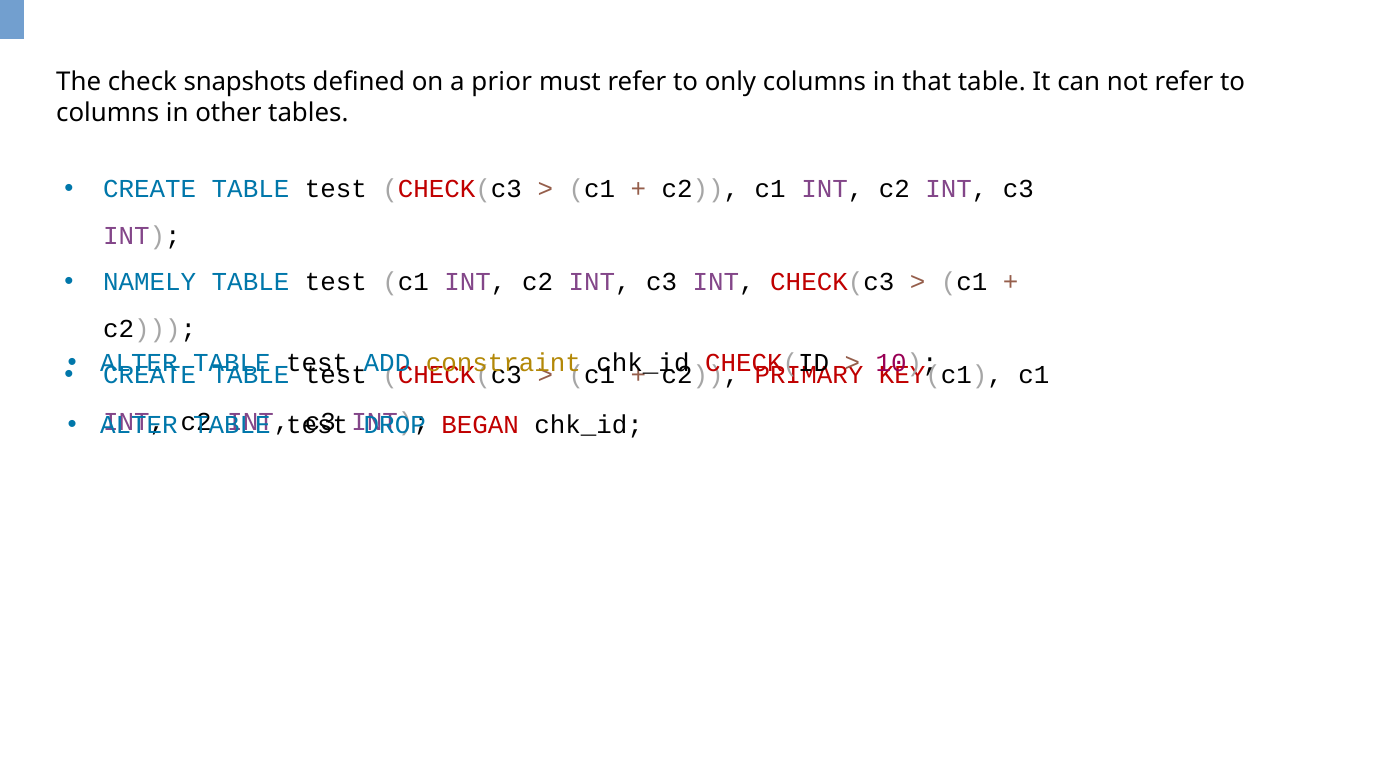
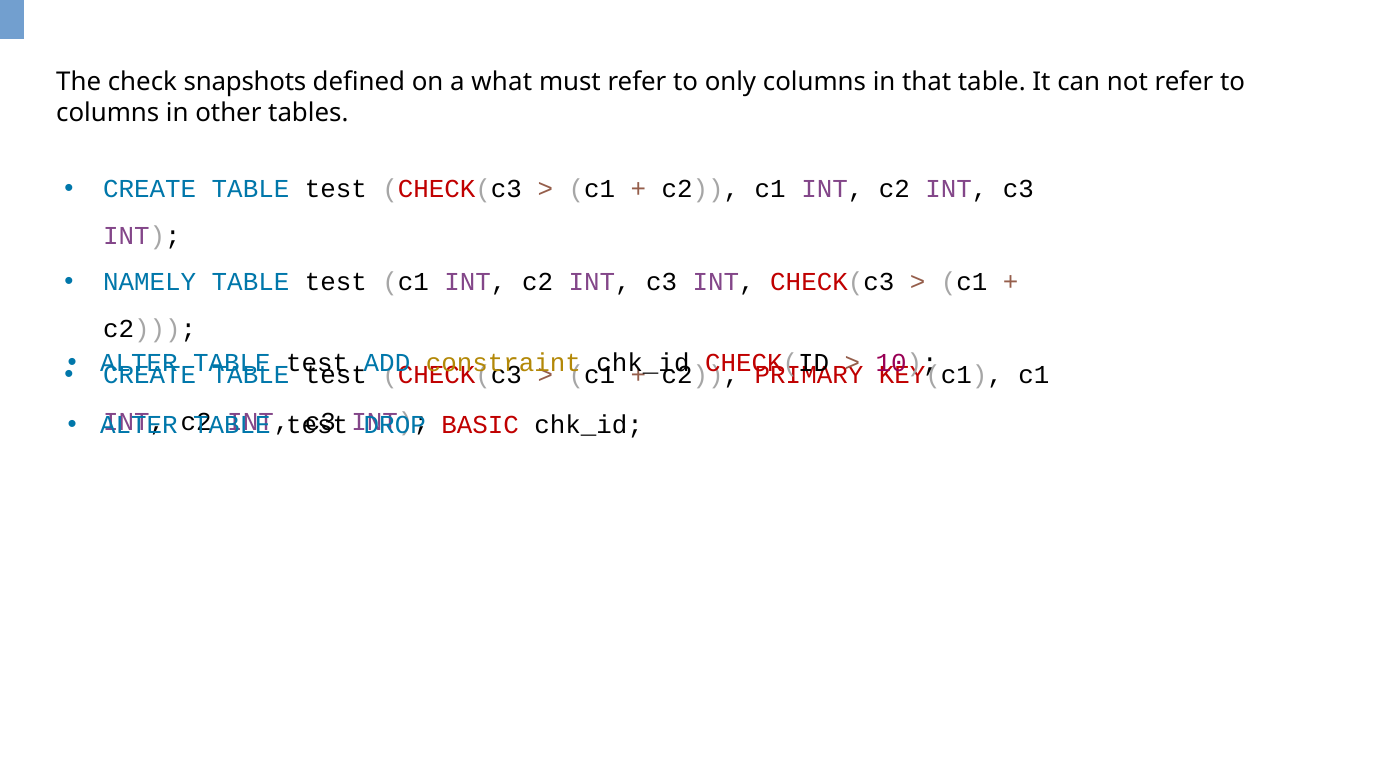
prior: prior -> what (502, 82)
BEGAN: BEGAN -> BASIC (480, 425)
